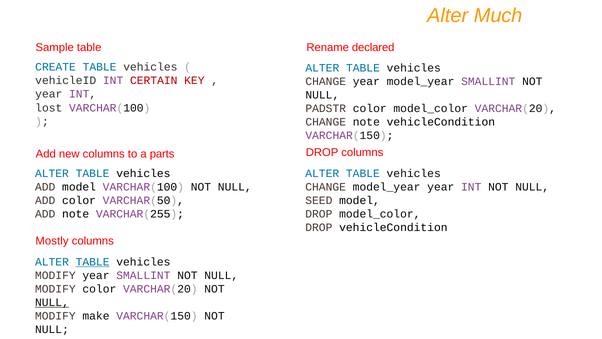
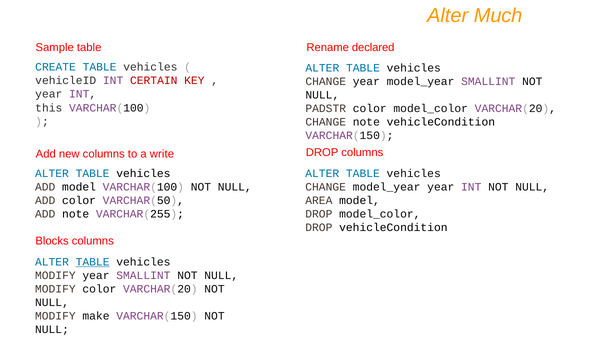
lost: lost -> this (49, 108)
parts: parts -> write (162, 154)
SEED: SEED -> AREA (319, 200)
Mostly: Mostly -> Blocks (52, 241)
NULL underline: present -> none (52, 302)
